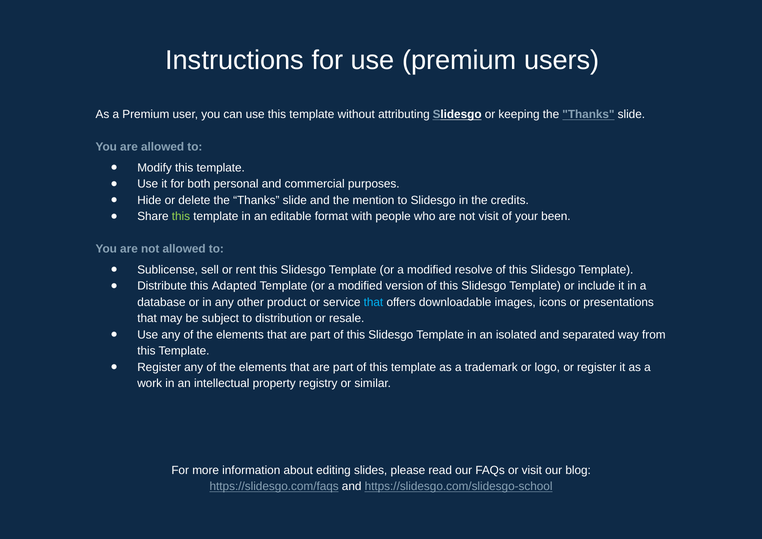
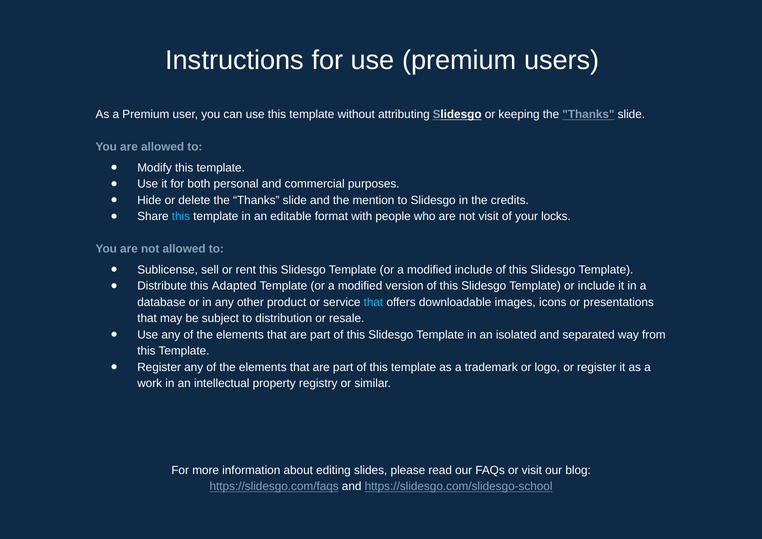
this colour: light green -> light blue (181, 216)
been: been -> locks (556, 216)
modified resolve: resolve -> include (474, 270)
